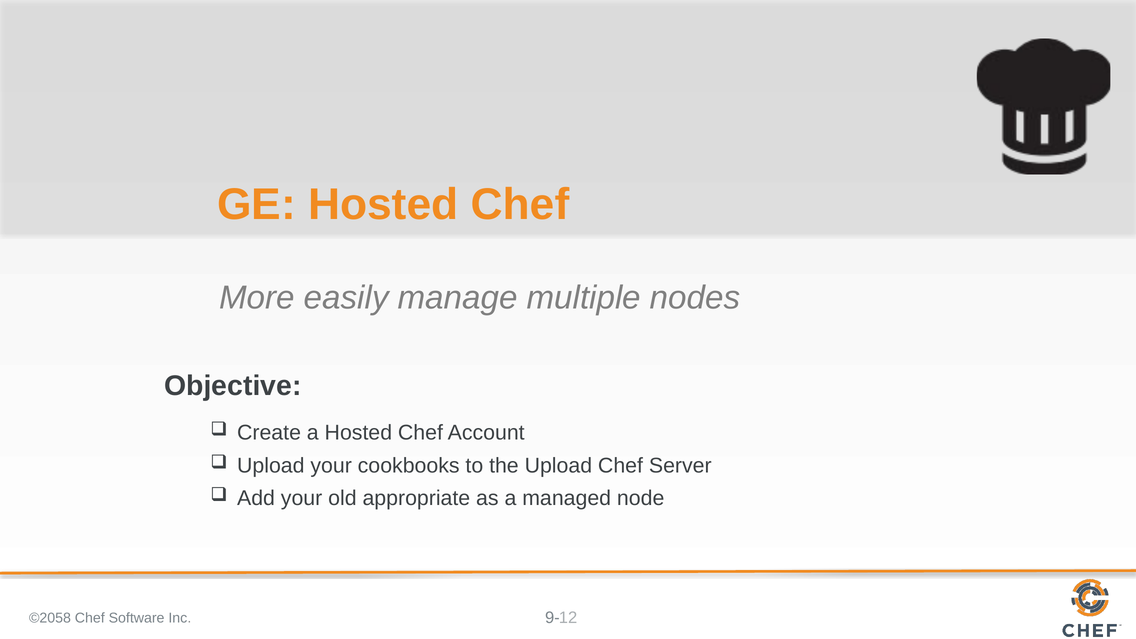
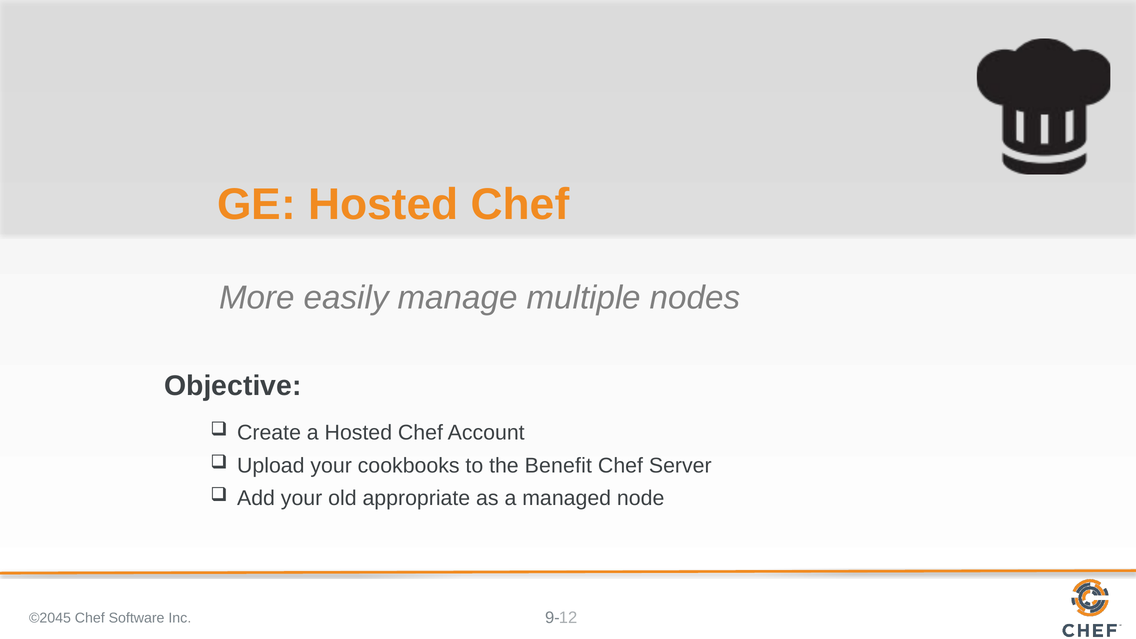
the Upload: Upload -> Benefit (558, 465)
©2058: ©2058 -> ©2045 (50, 618)
